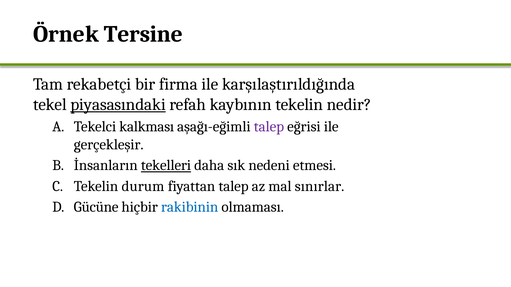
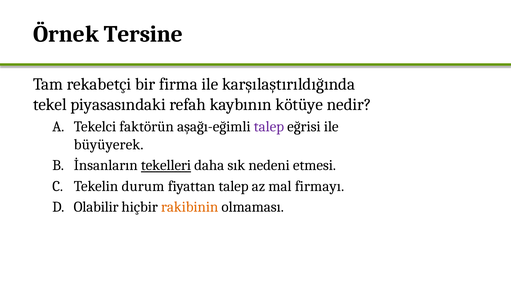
piyasasındaki underline: present -> none (118, 105)
kaybının tekelin: tekelin -> kötüye (299, 105)
kalkması: kalkması -> faktörün (147, 127)
gerçekleşir: gerçekleşir -> büyüyerek (109, 145)
sınırlar: sınırlar -> firmayı (320, 186)
Gücüne: Gücüne -> Olabilir (96, 207)
rakibinin colour: blue -> orange (190, 207)
